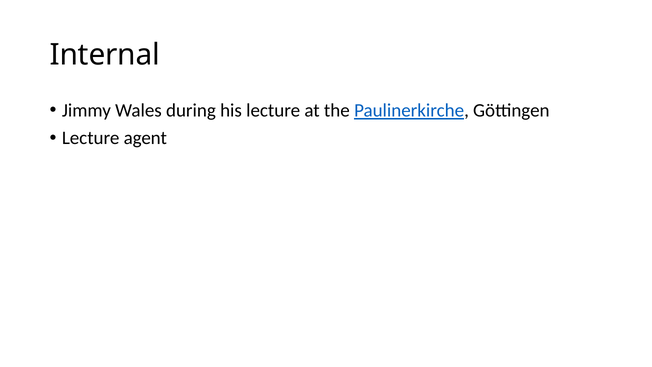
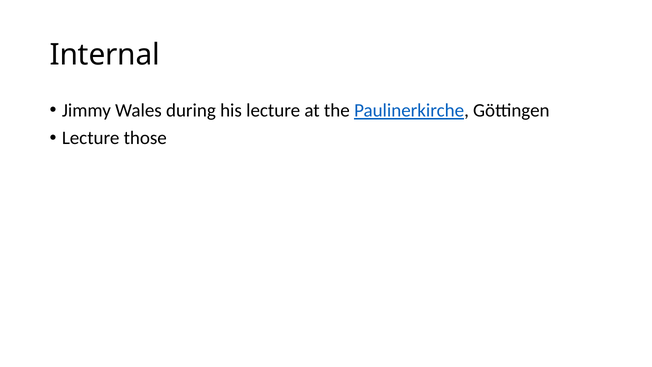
agent: agent -> those (145, 138)
